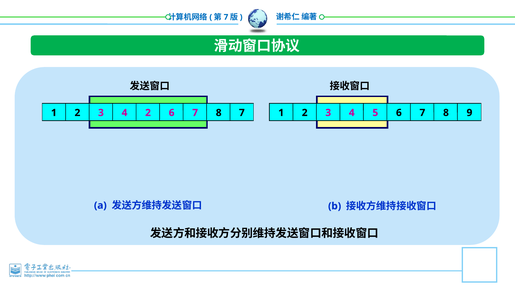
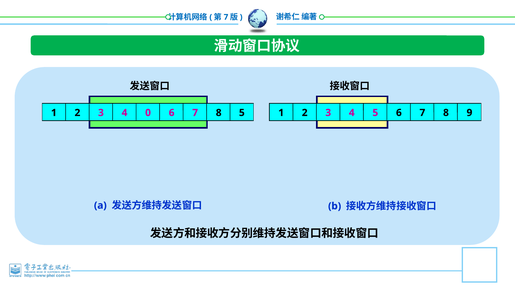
4 2: 2 -> 0 (148, 113)
8 7: 7 -> 5 (242, 113)
